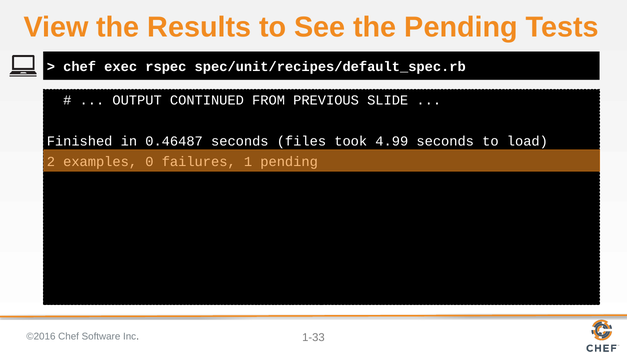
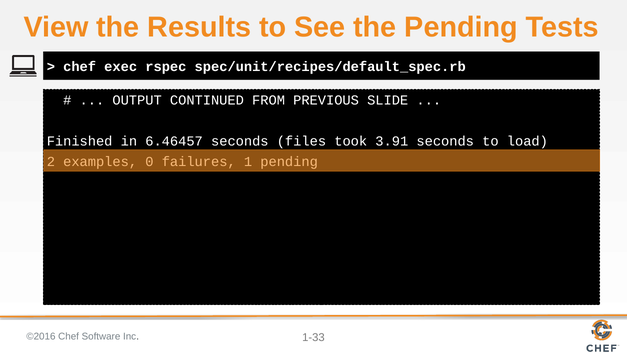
0.46487: 0.46487 -> 6.46457 (174, 141)
4.99: 4.99 -> 3.91 (392, 141)
